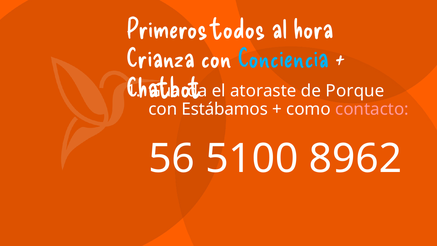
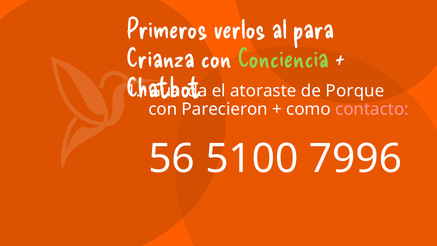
todos: todos -> verlos (240, 29)
hora: hora -> para (314, 29)
Conciencia colour: light blue -> light green (283, 59)
Estábamos: Estábamos -> Parecieron (225, 109)
8962: 8962 -> 7996 (355, 159)
